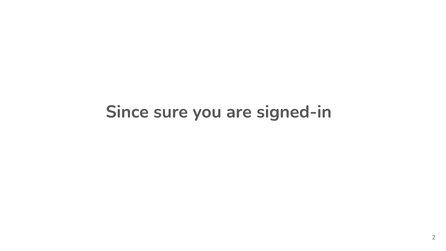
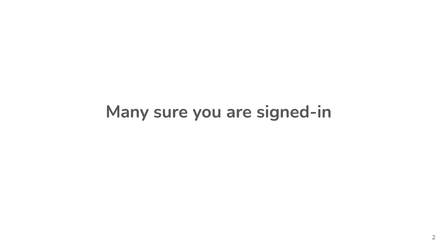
Since: Since -> Many (127, 112)
